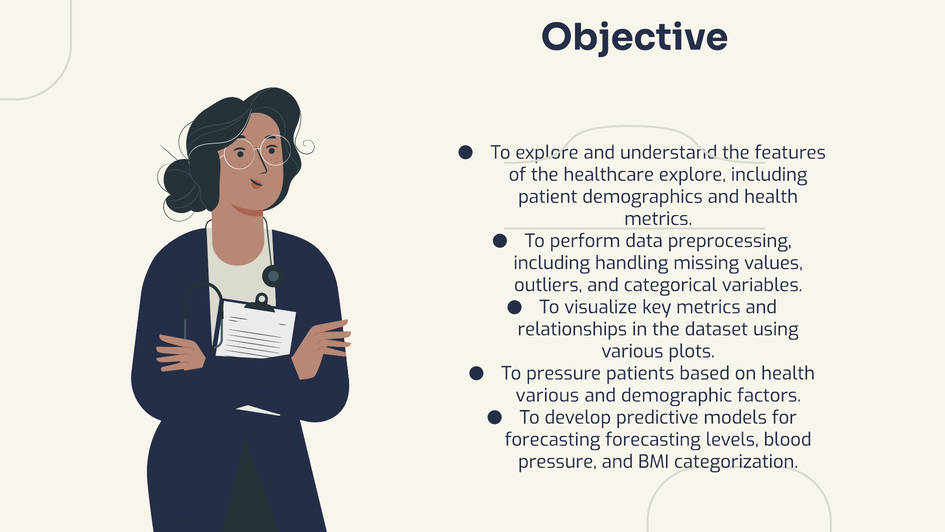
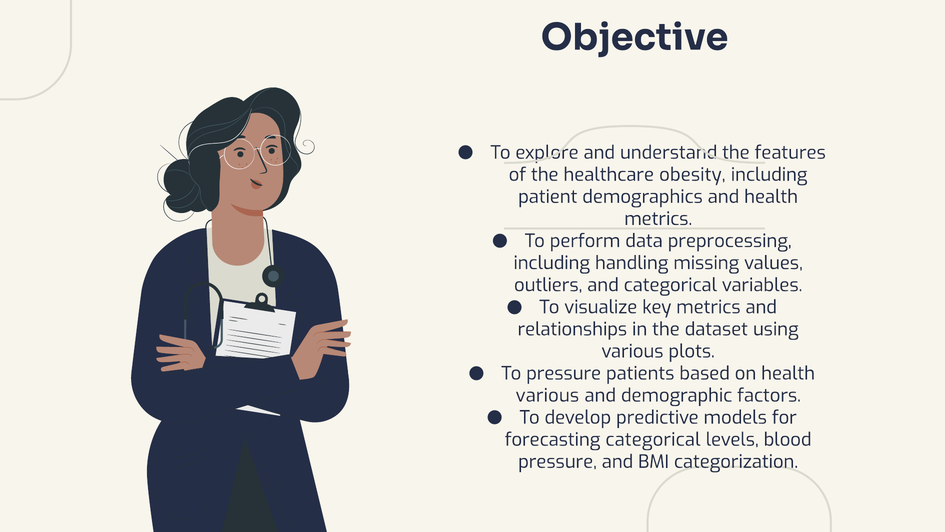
healthcare explore: explore -> obesity (692, 175)
forecasting forecasting: forecasting -> categorical (653, 439)
